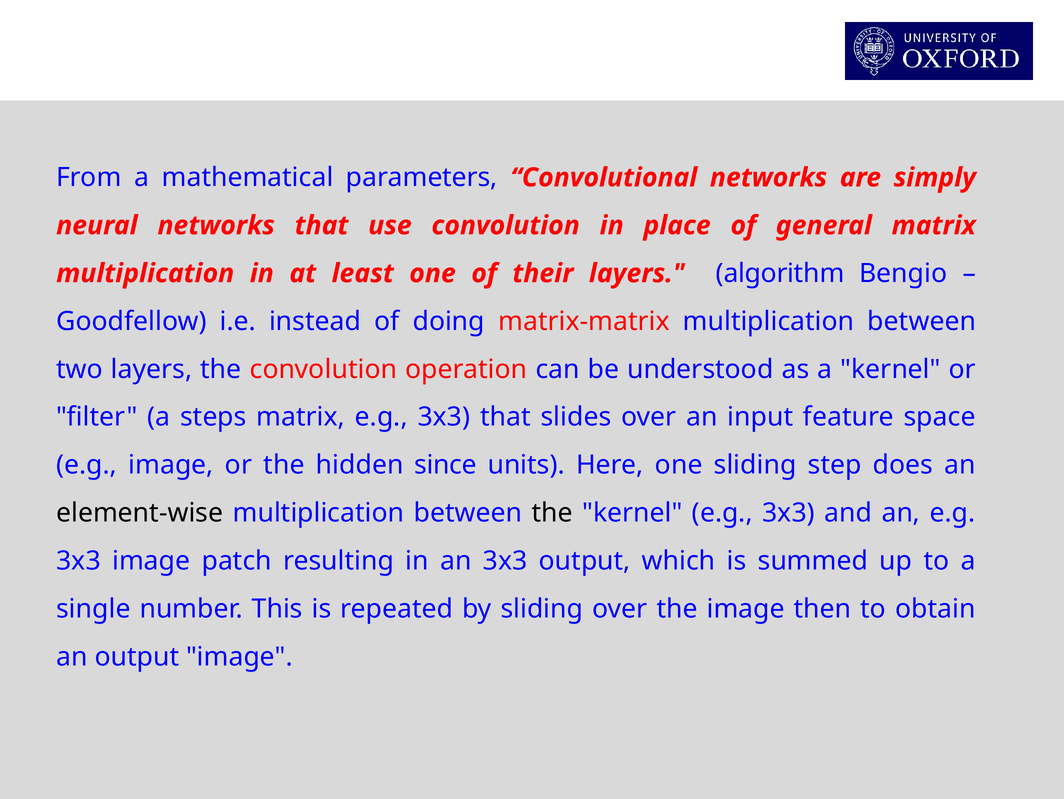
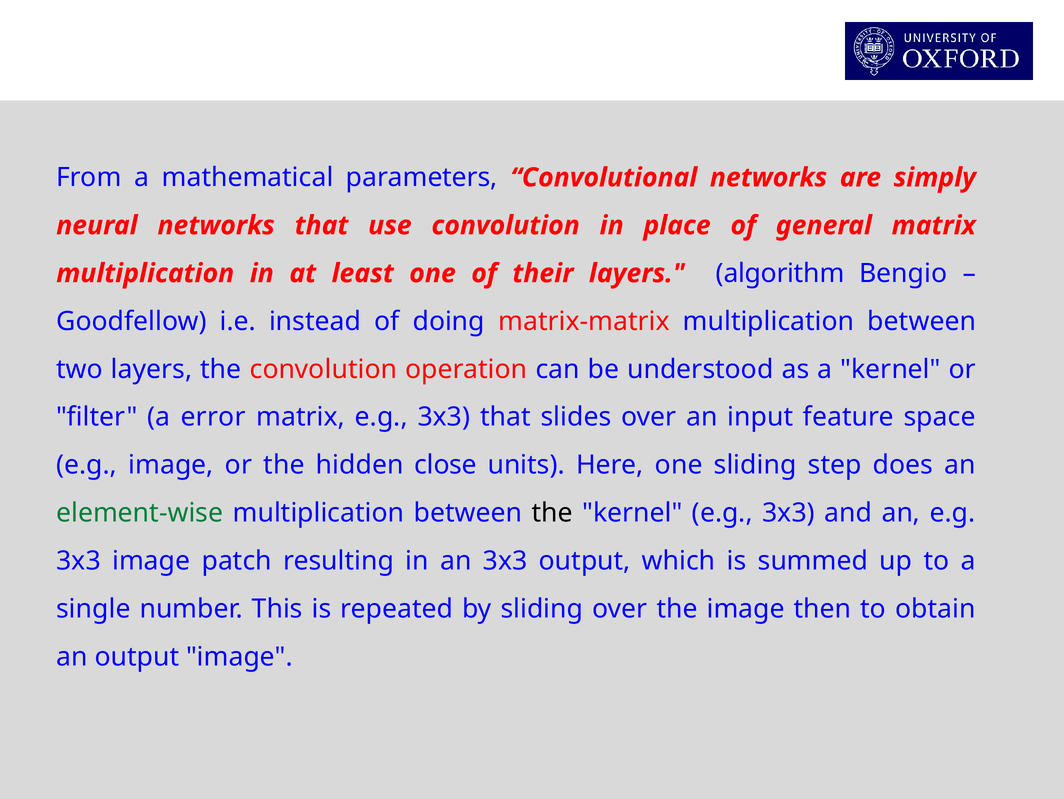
steps: steps -> error (213, 417)
since: since -> close (446, 465)
element-wise colour: black -> green (140, 513)
